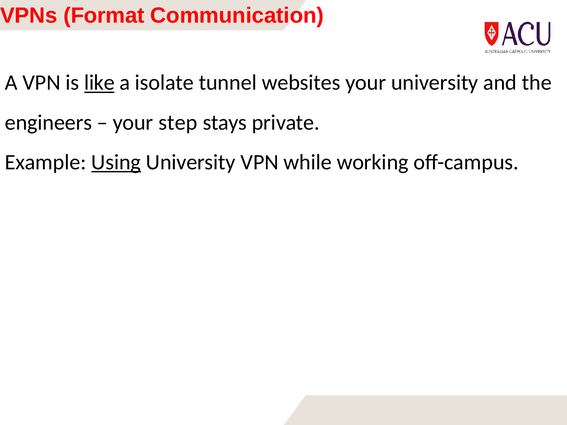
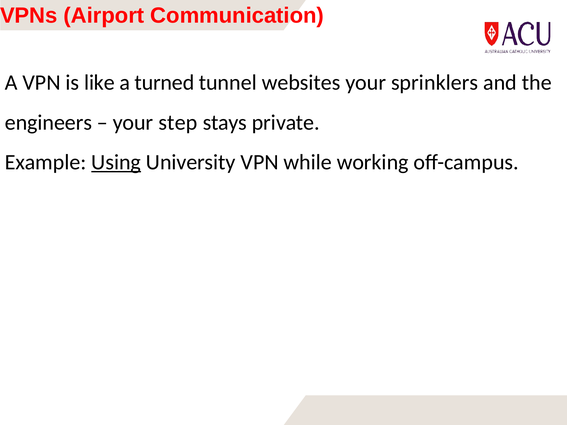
Format: Format -> Airport (104, 16)
like underline: present -> none (99, 83)
isolate: isolate -> turned (164, 83)
your university: university -> sprinklers (435, 83)
